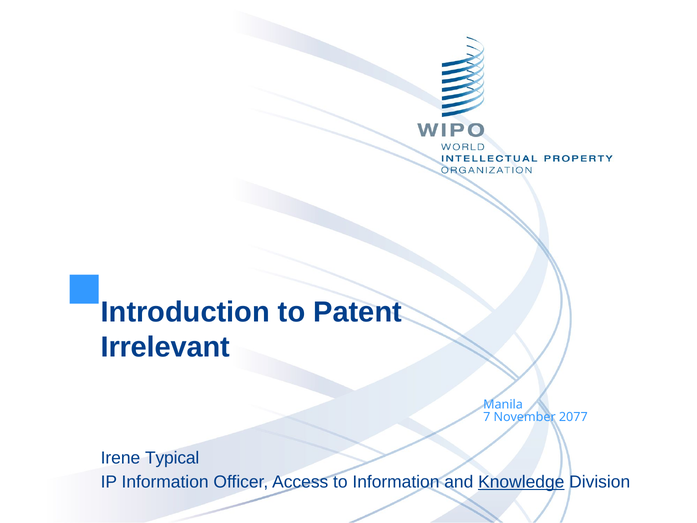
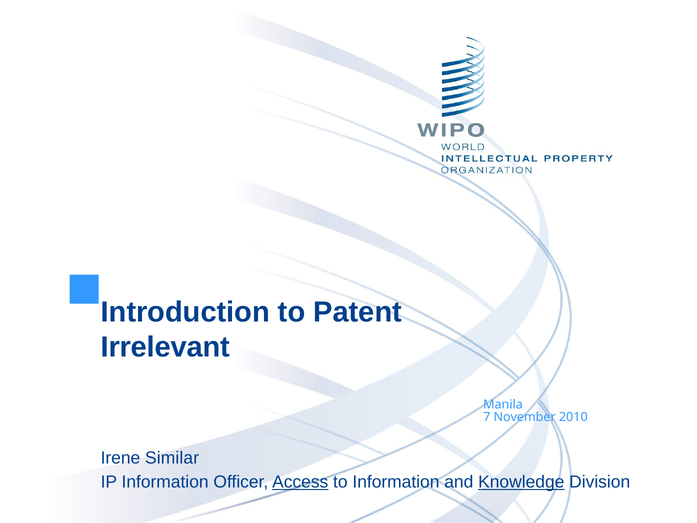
2077: 2077 -> 2010 (573, 417)
Typical: Typical -> Similar (172, 458)
Access underline: none -> present (300, 482)
